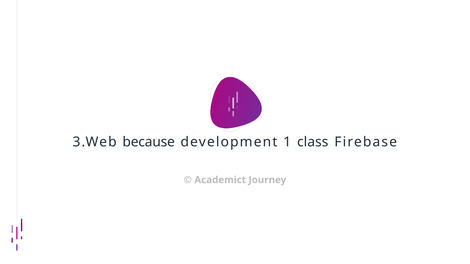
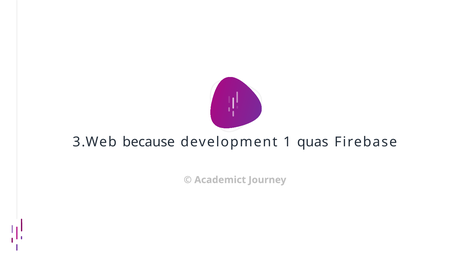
class: class -> quas (313, 142)
